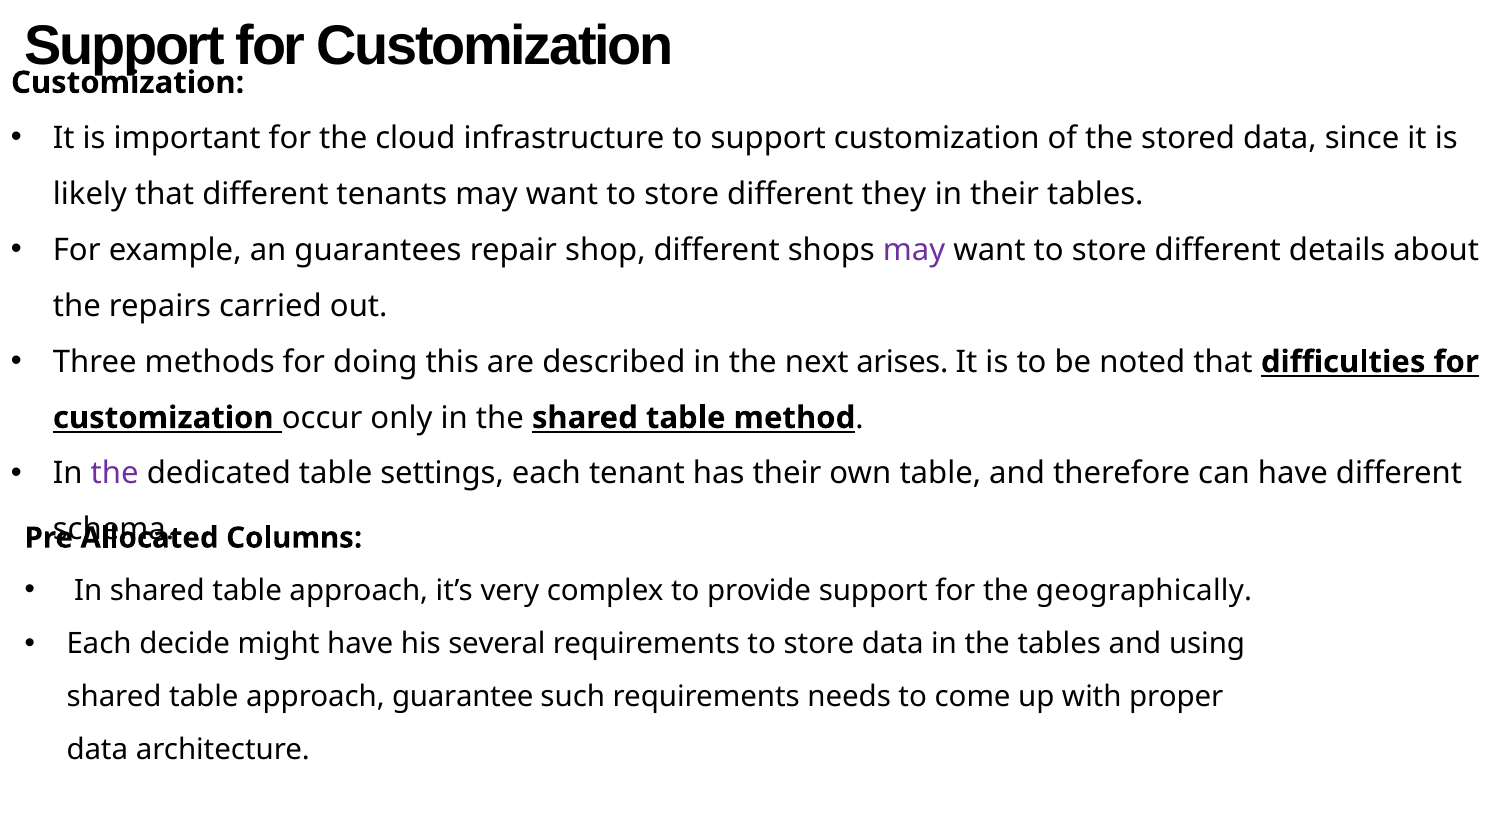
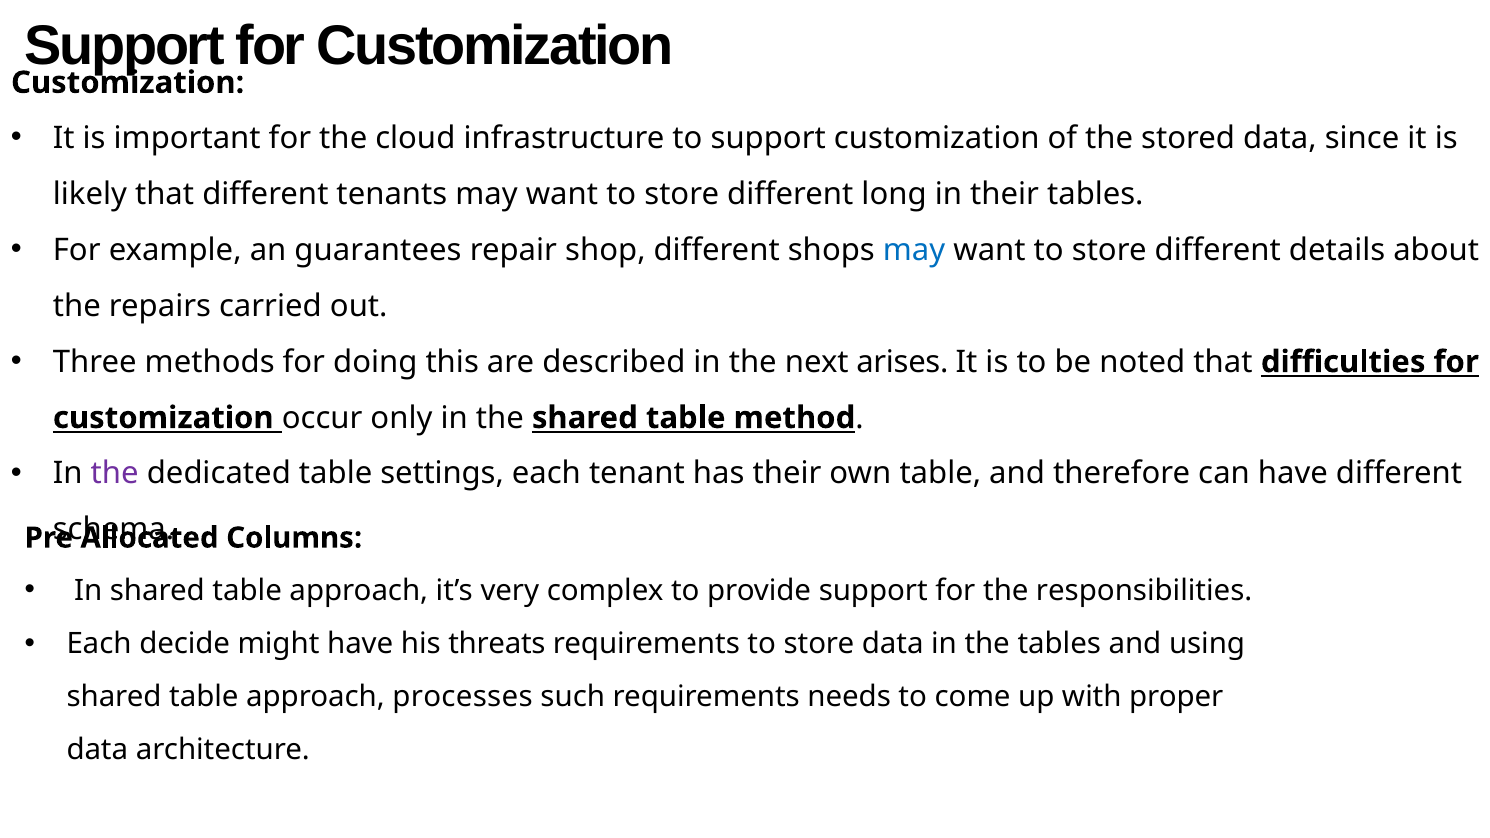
they: they -> long (894, 194)
may colour: purple -> blue (914, 250)
geographically: geographically -> responsibilities (1144, 591)
several: several -> threats (497, 644)
guarantee: guarantee -> processes (463, 697)
